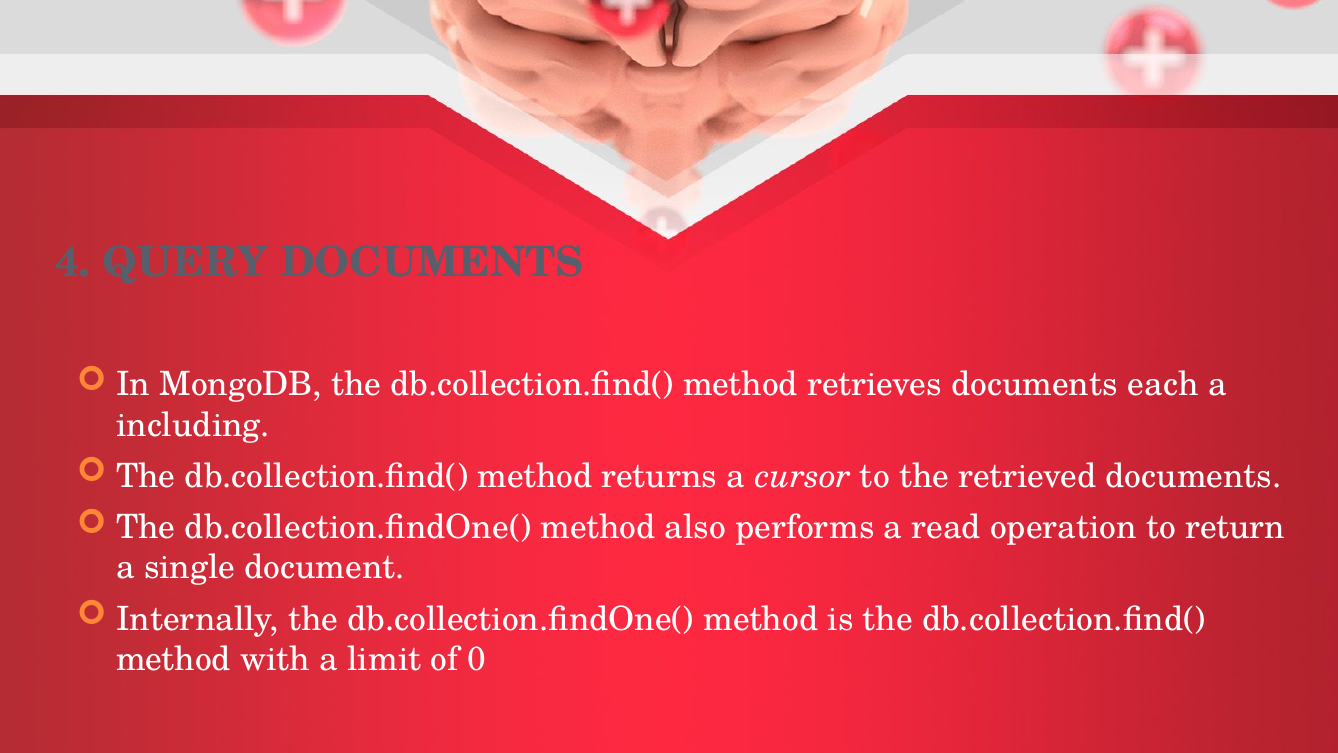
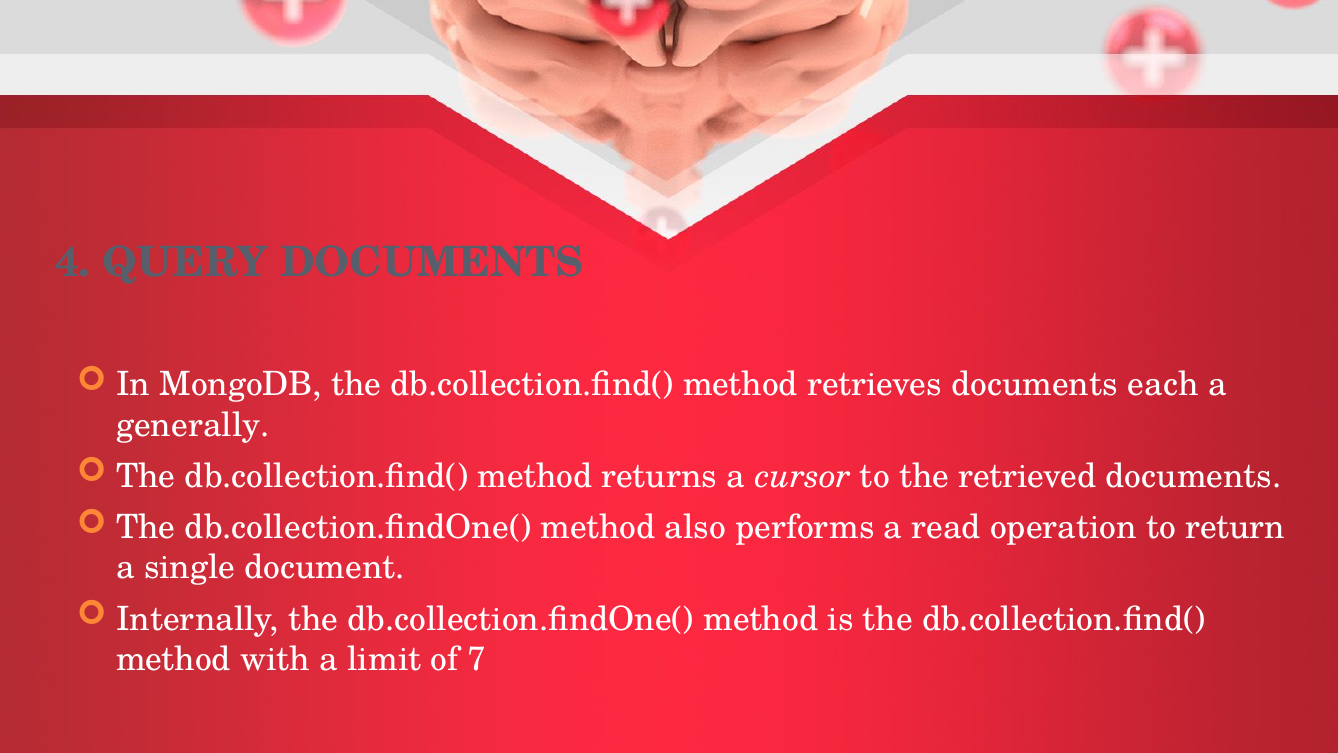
including: including -> generally (193, 425)
0: 0 -> 7 (477, 659)
